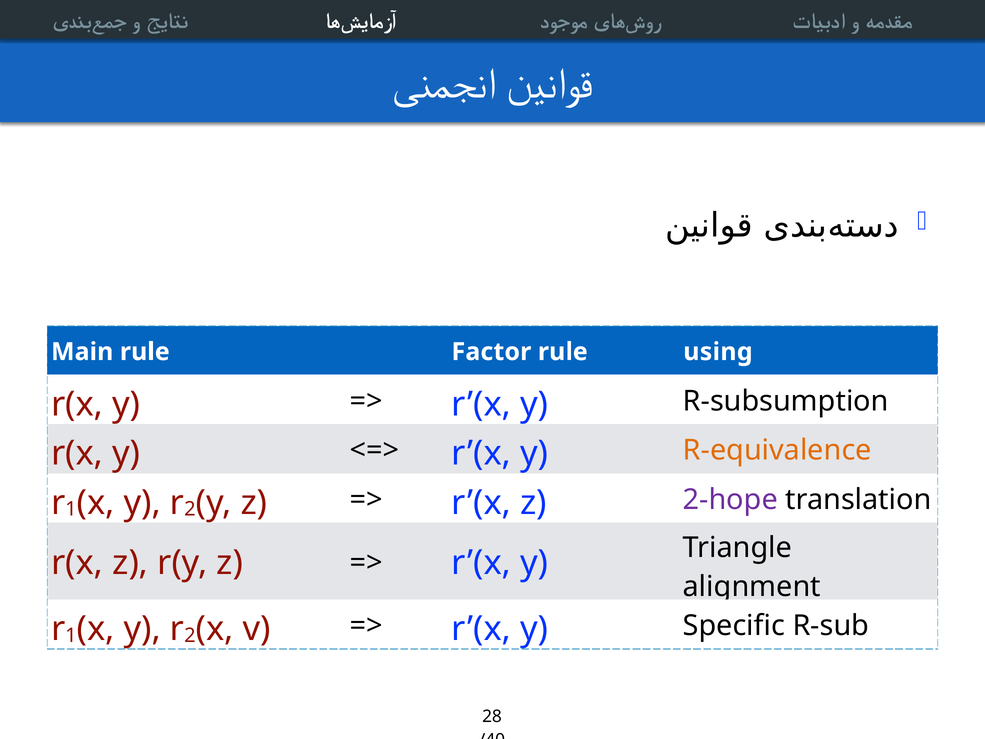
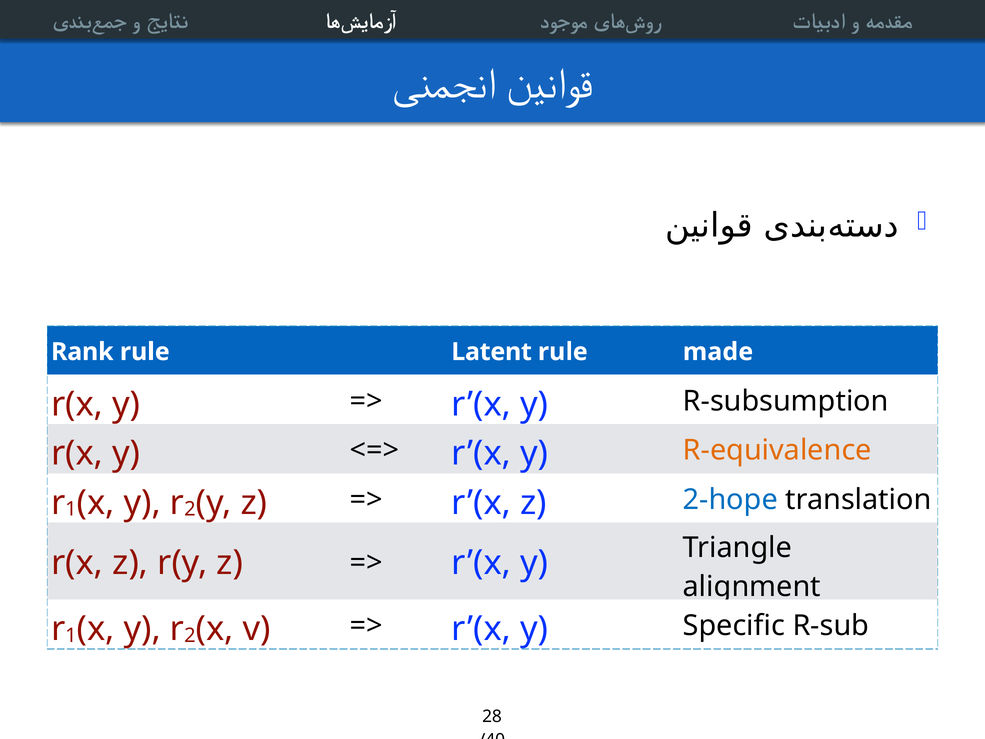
Main: Main -> Rank (82, 352)
Factor: Factor -> Latent (492, 352)
using: using -> made (718, 352)
2-hope colour: purple -> blue (730, 499)
